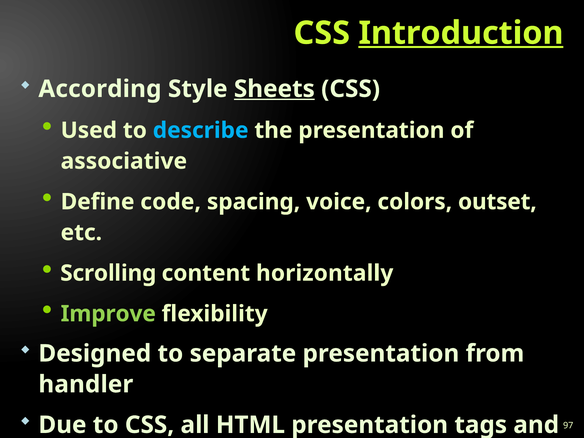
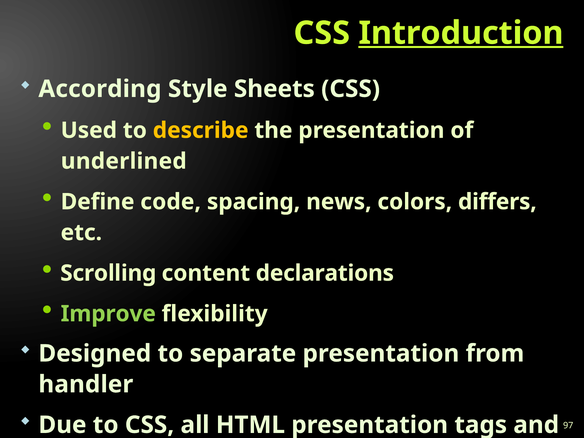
Sheets underline: present -> none (274, 89)
describe colour: light blue -> yellow (201, 130)
associative: associative -> underlined (124, 161)
voice: voice -> news (339, 202)
outset: outset -> differs (497, 202)
horizontally: horizontally -> declarations (325, 273)
